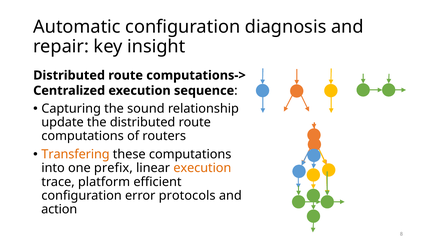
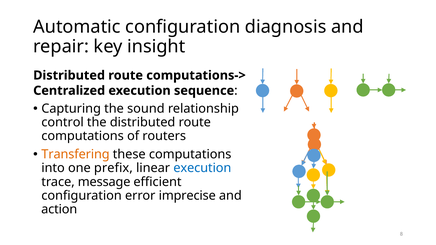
update: update -> control (63, 123)
execution colour: orange -> blue (202, 168)
platform: platform -> message (104, 182)
protocols: protocols -> imprecise (187, 196)
